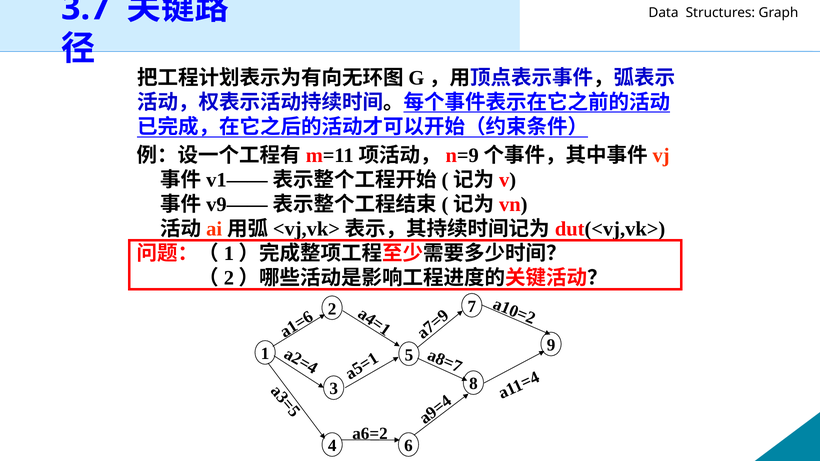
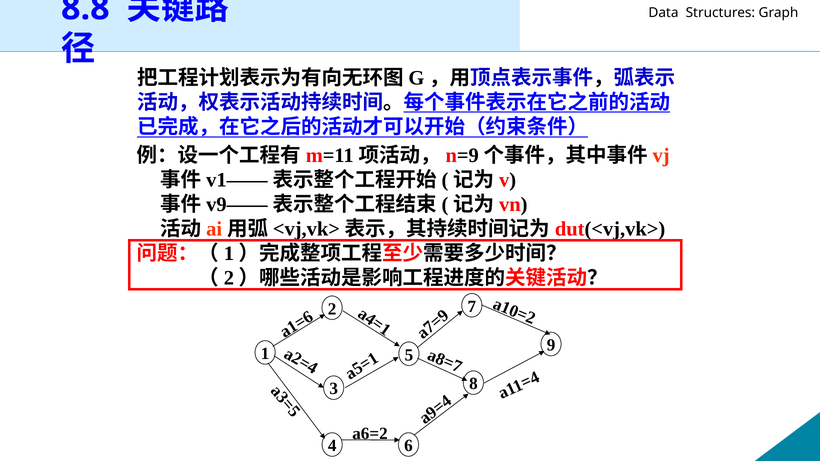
3.7: 3.7 -> 8.8 (85, 8)
